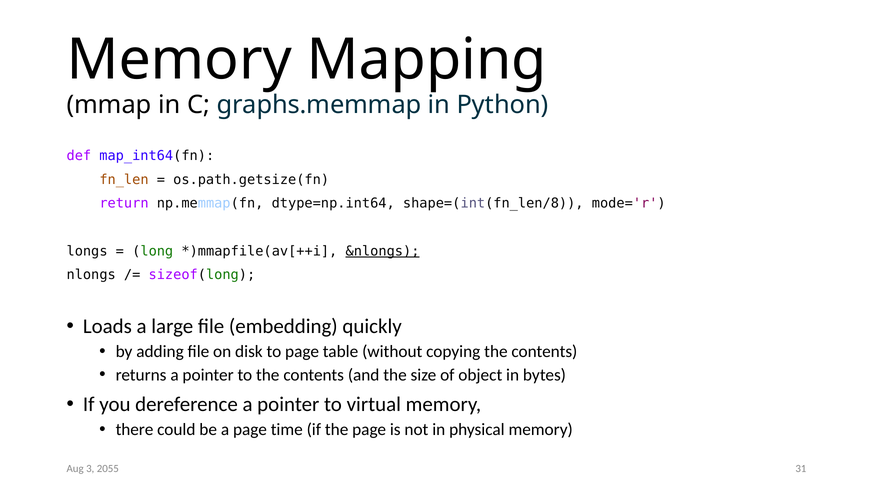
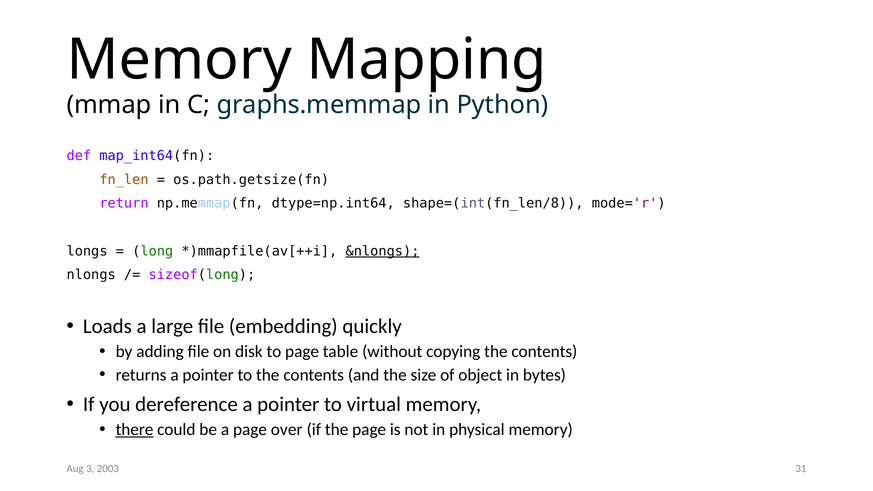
there underline: none -> present (135, 430)
time: time -> over (287, 430)
2055: 2055 -> 2003 (108, 469)
